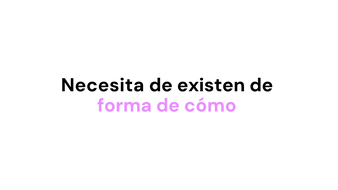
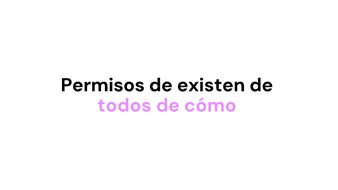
Necesita: Necesita -> Permisos (103, 85)
forma: forma -> todos (124, 105)
